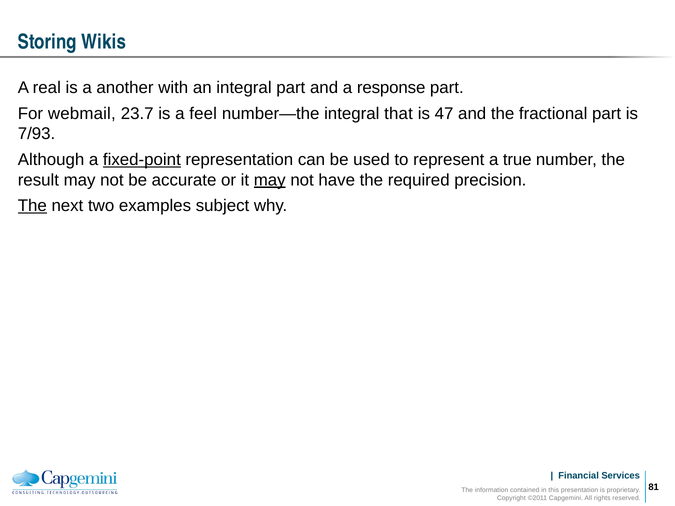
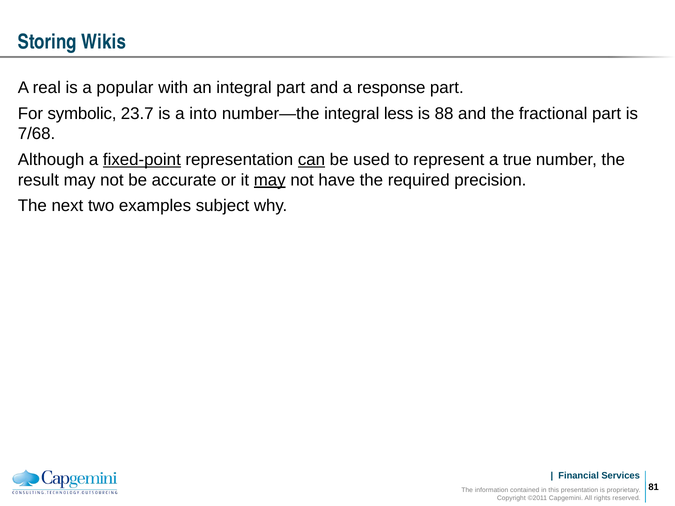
another: another -> popular (125, 88)
webmail: webmail -> symbolic (82, 114)
feel: feel -> into (203, 114)
that: that -> less (399, 114)
47: 47 -> 88 (444, 114)
7/93: 7/93 -> 7/68 (37, 134)
can underline: none -> present (311, 160)
The underline: present -> none (32, 206)
